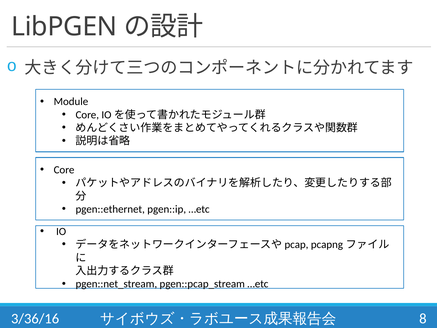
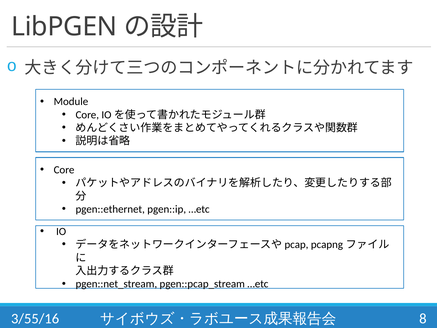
3/36/16: 3/36/16 -> 3/55/16 (35, 318)
